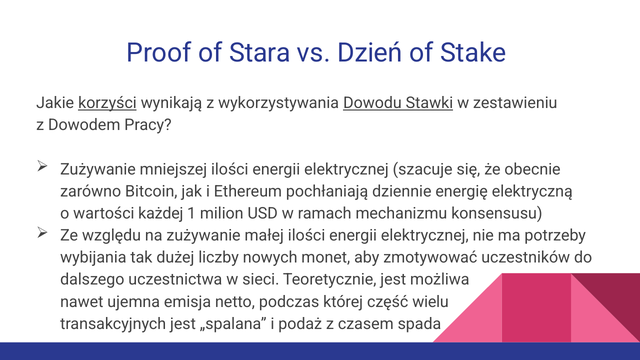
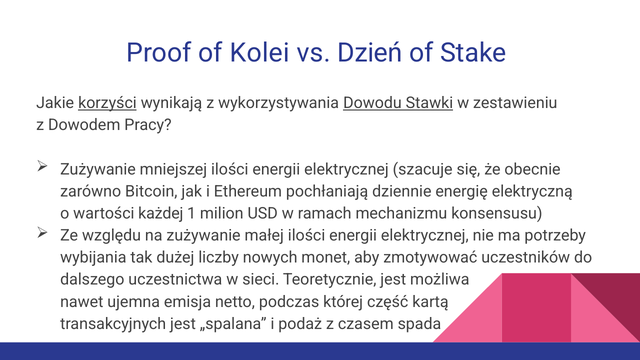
Stara: Stara -> Kolei (260, 53)
wielu: wielu -> kartą (430, 302)
